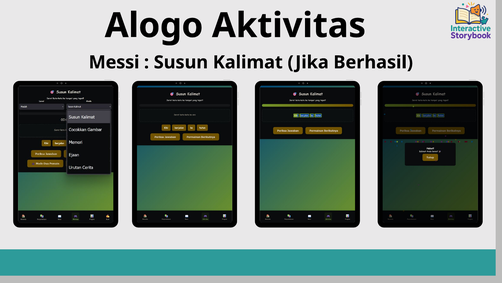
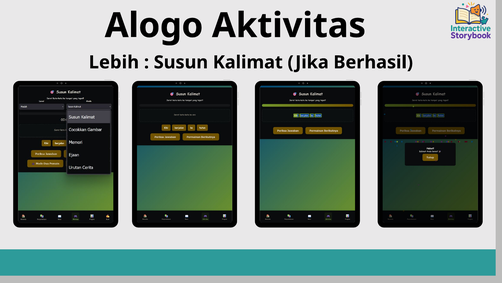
Messi: Messi -> Lebih (114, 62)
